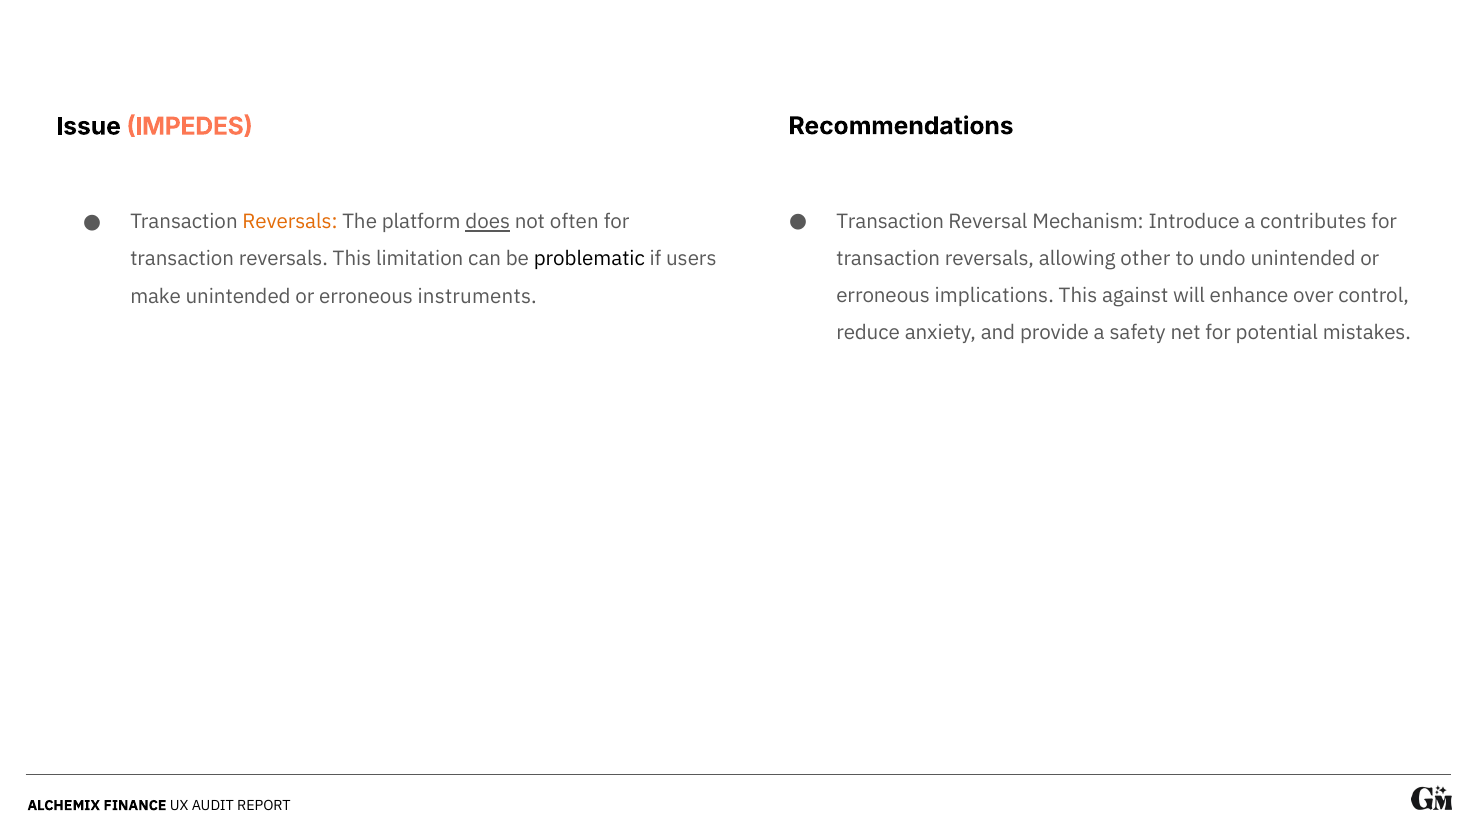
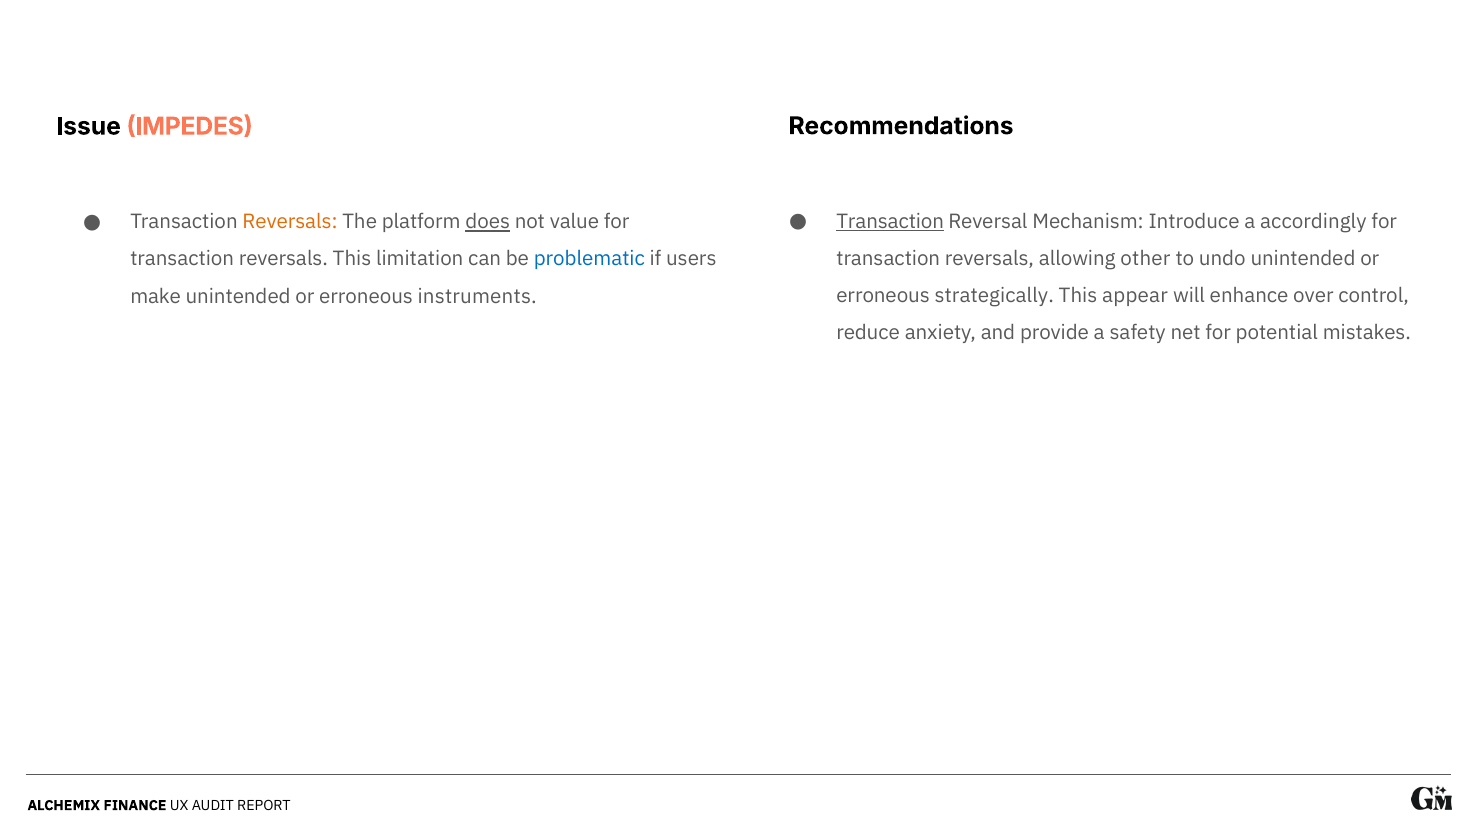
Transaction underline: none -> present (890, 222)
contributes: contributes -> accordingly (1313, 222)
often: often -> value (574, 222)
problematic colour: black -> blue (589, 259)
implications: implications -> strategically (994, 296)
against: against -> appear (1135, 296)
